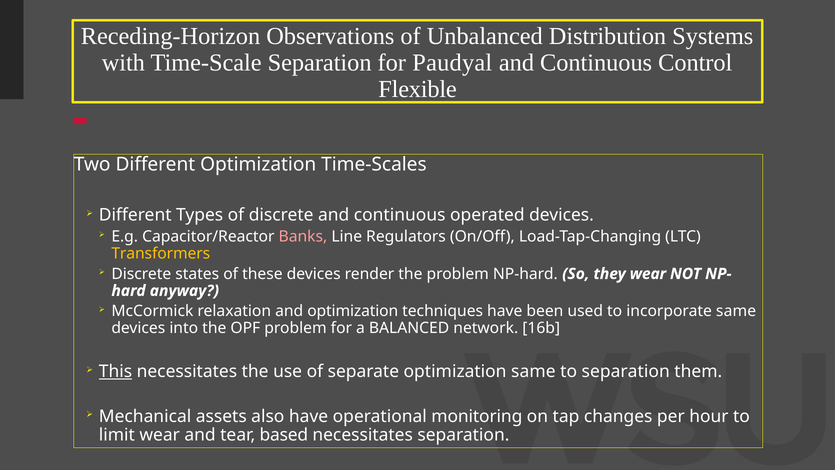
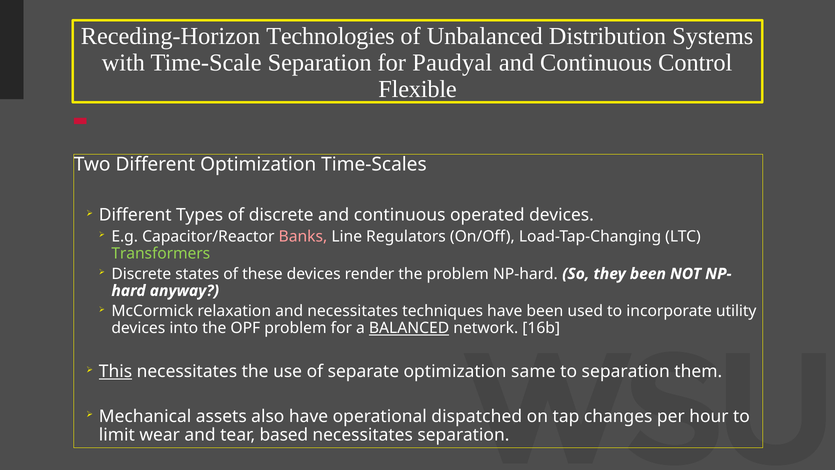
Observations: Observations -> Technologies (330, 36)
Transformers colour: yellow -> light green (161, 253)
they wear: wear -> been (648, 274)
and optimization: optimization -> necessitates (353, 311)
incorporate same: same -> utility (736, 311)
BALANCED underline: none -> present (409, 328)
monitoring: monitoring -> dispatched (477, 416)
